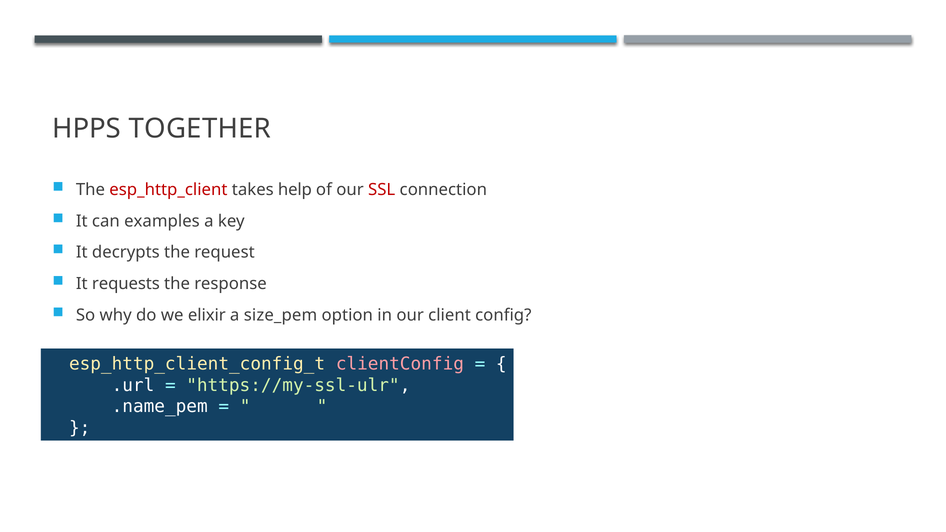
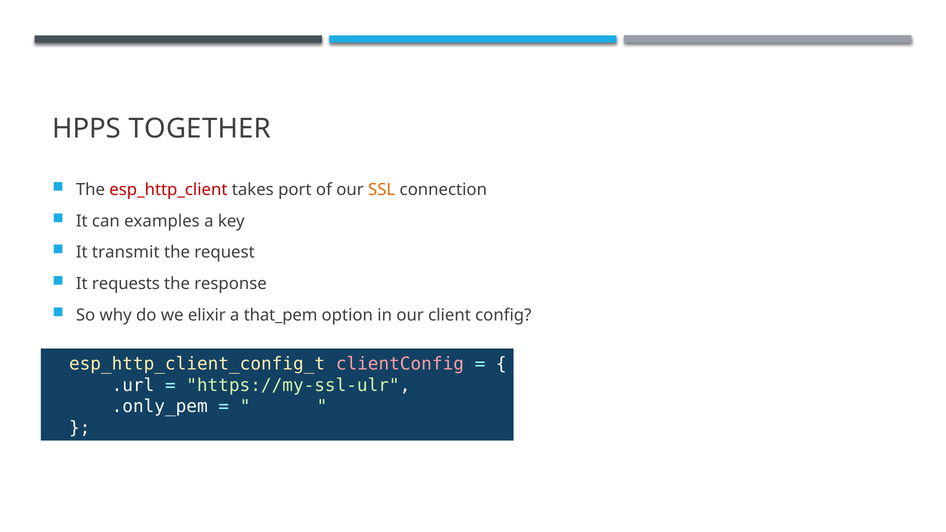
help: help -> port (295, 190)
SSL colour: red -> orange (382, 190)
decrypts: decrypts -> transmit (126, 253)
size_pem: size_pem -> that_pem (281, 315)
.name_pem: .name_pem -> .only_pem (160, 407)
